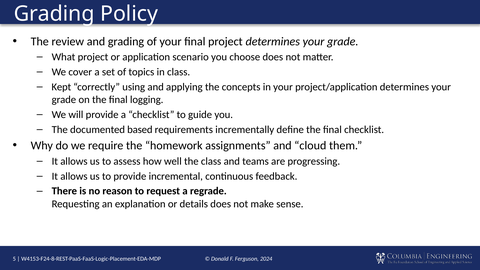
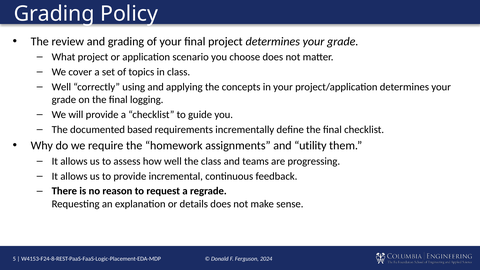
Kept: Kept -> Well (61, 87)
cloud: cloud -> utility (310, 146)
